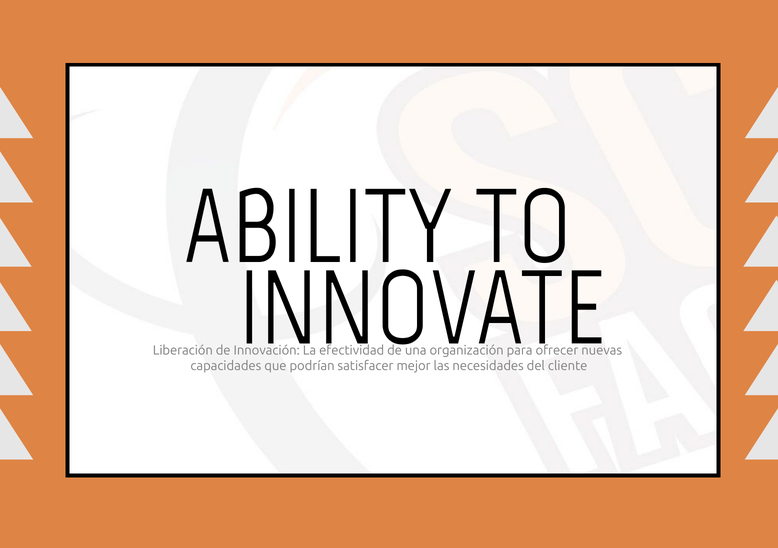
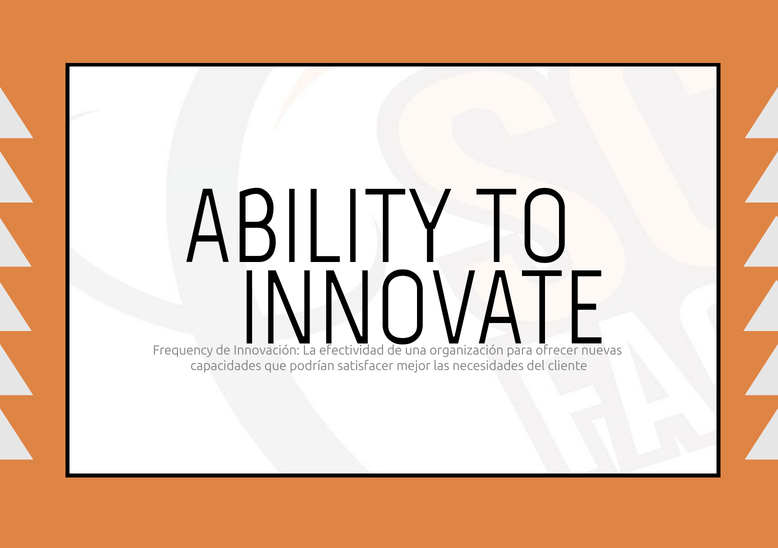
Liberación: Liberación -> Frequency (183, 351)
